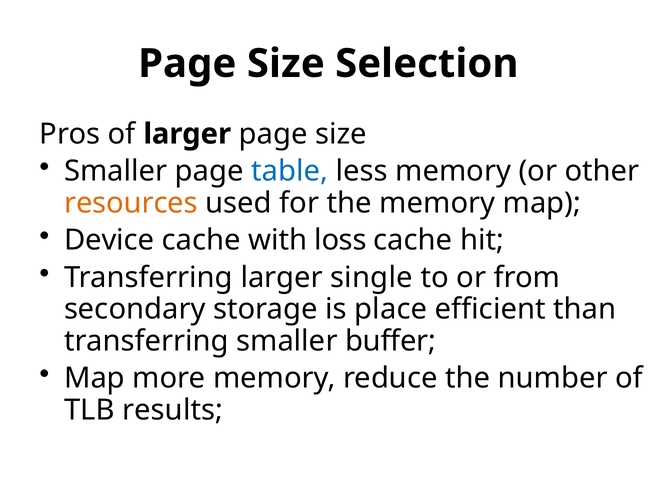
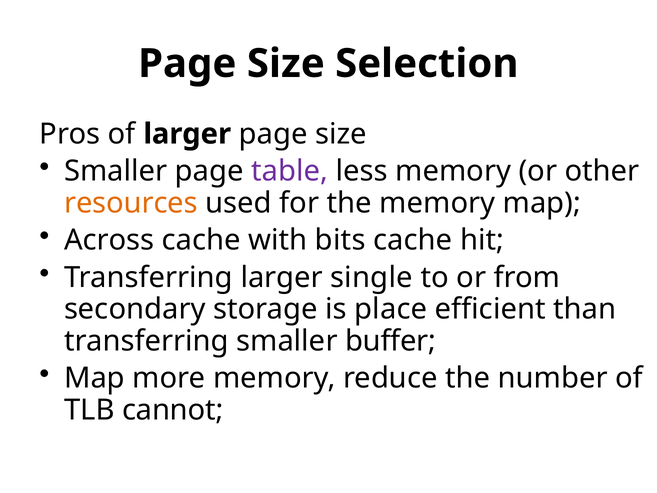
table colour: blue -> purple (290, 171)
Device: Device -> Across (109, 240)
loss: loss -> bits (340, 240)
results: results -> cannot (173, 410)
